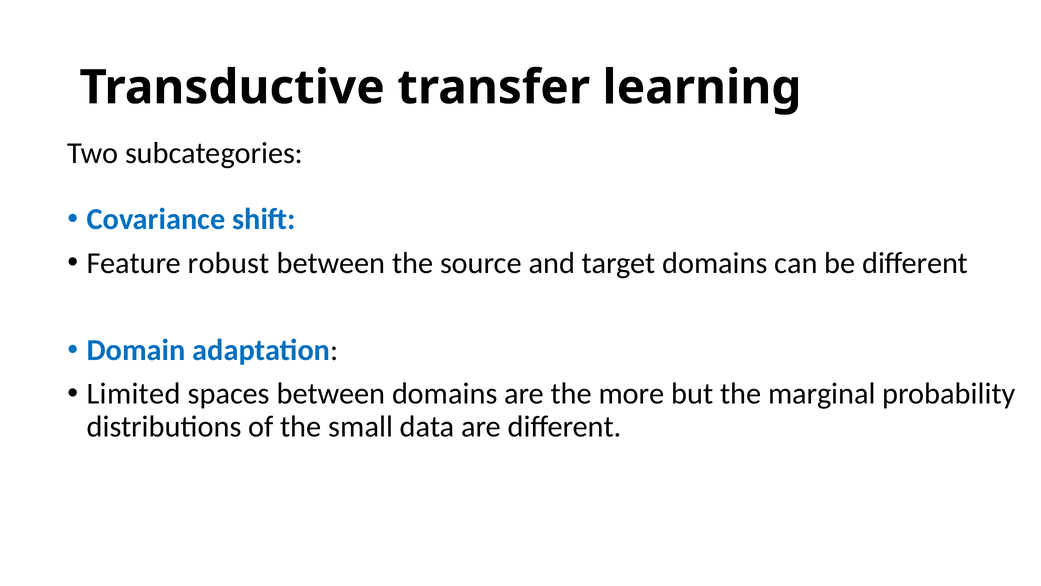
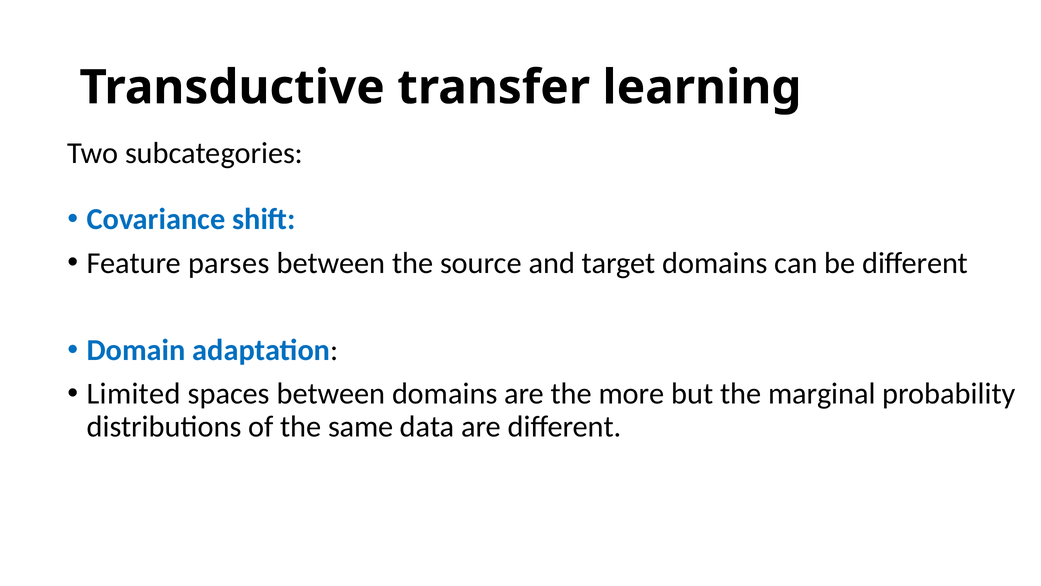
robust: robust -> parses (229, 263)
small: small -> same (361, 426)
